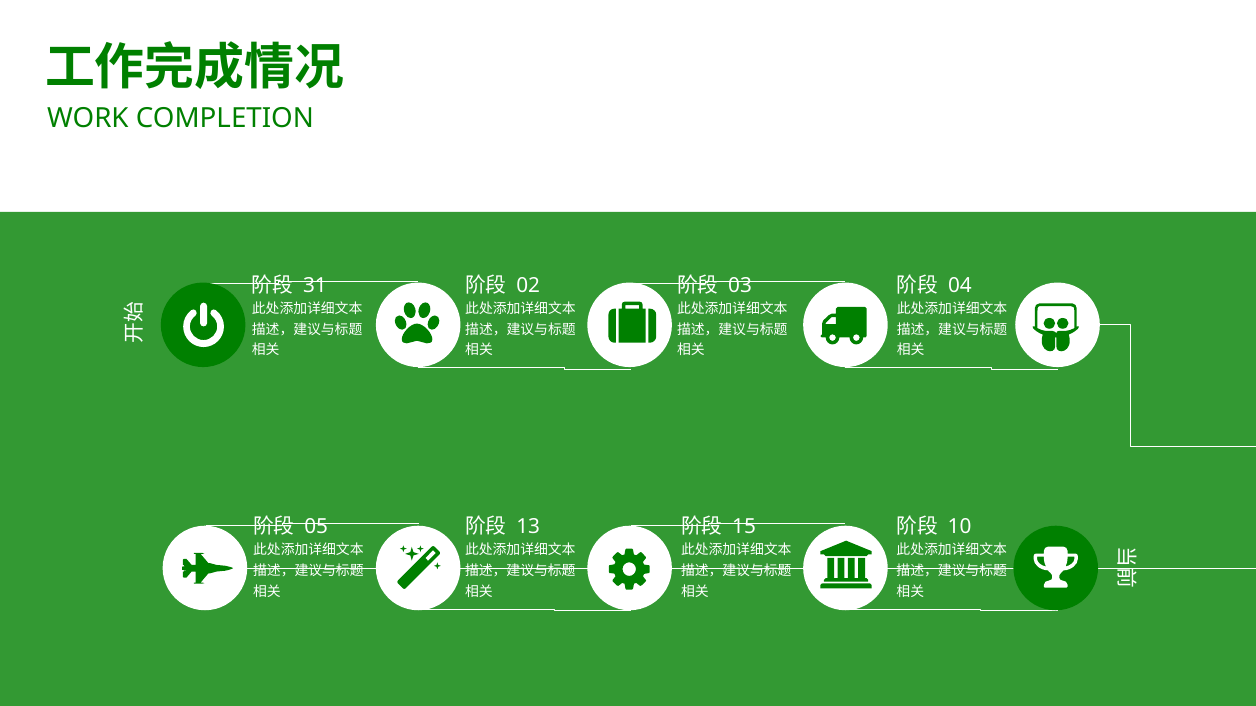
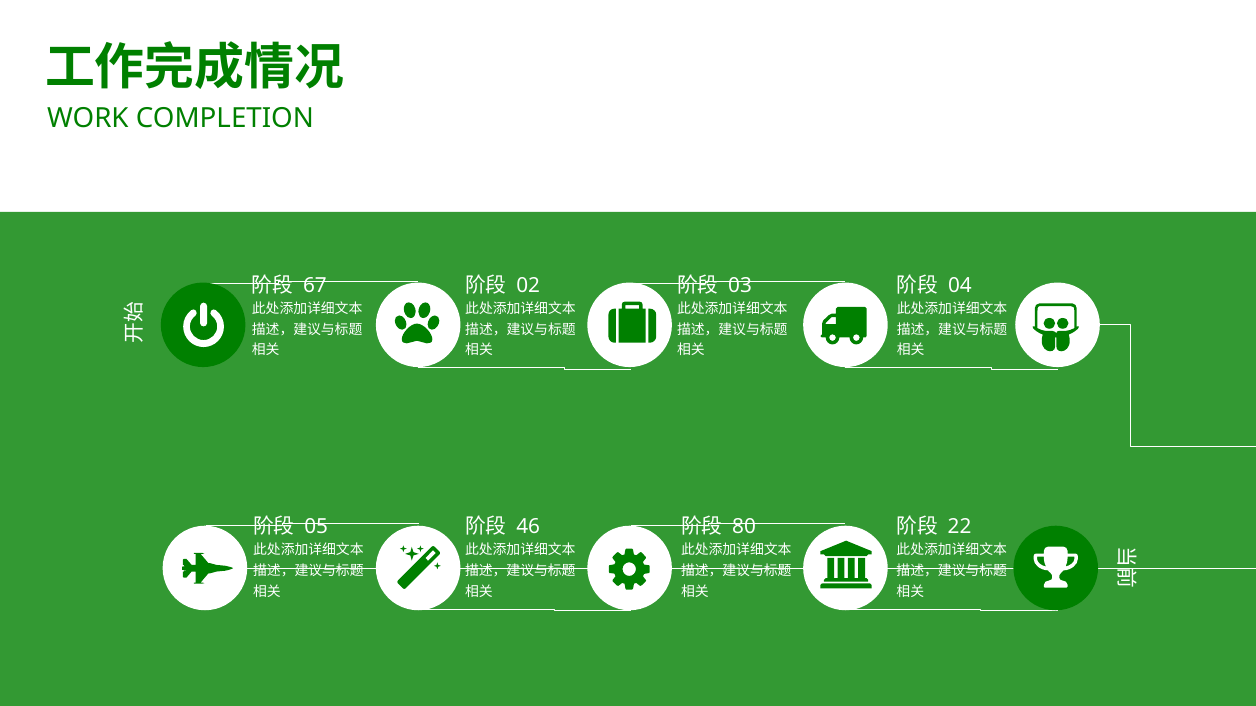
31: 31 -> 67 (315, 286)
13: 13 -> 46 (528, 527)
15: 15 -> 80 (744, 527)
10: 10 -> 22 (960, 527)
